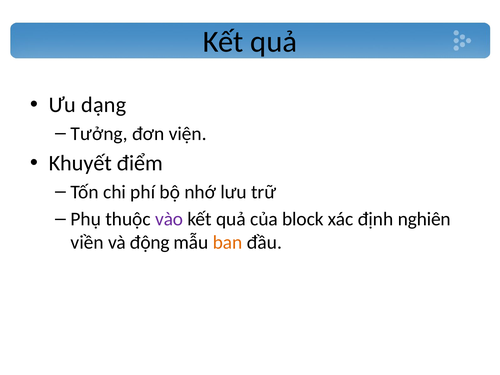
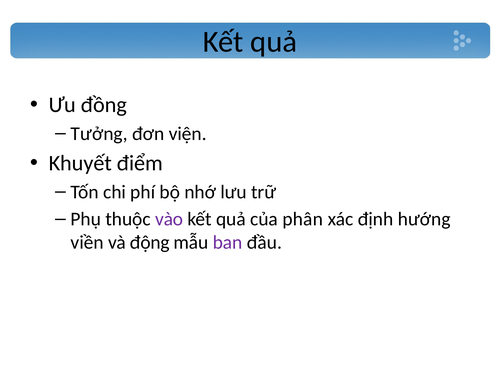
dạng: dạng -> đồng (104, 105)
block: block -> phân (303, 219)
nghiên: nghiên -> hướng (424, 219)
ban colour: orange -> purple (228, 243)
